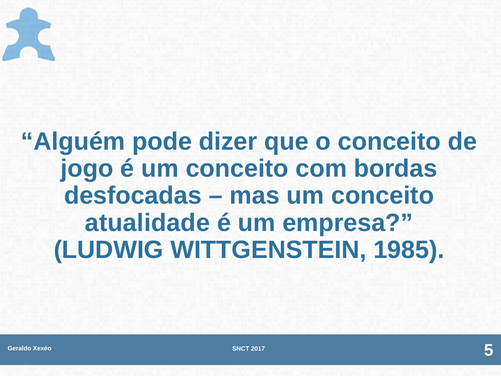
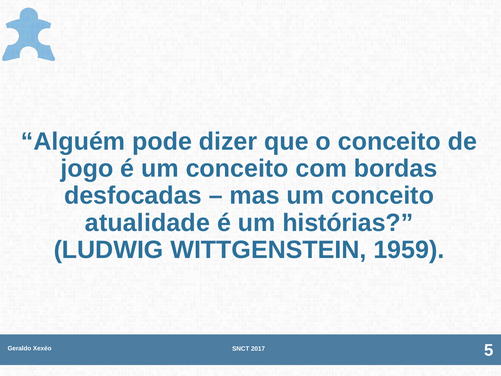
empresa: empresa -> histórias (348, 223)
1985: 1985 -> 1959 (409, 250)
